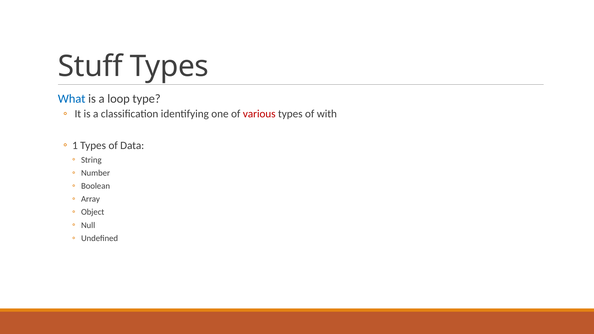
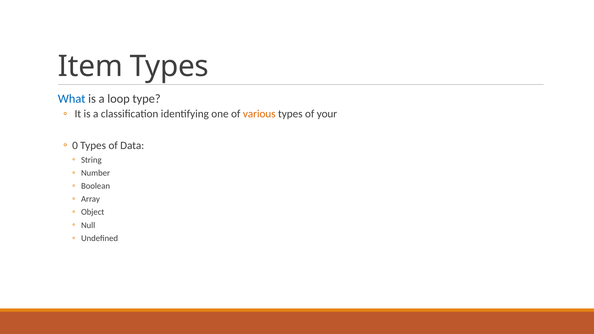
Stuff: Stuff -> Item (90, 67)
various colour: red -> orange (259, 114)
with: with -> your (327, 114)
1: 1 -> 0 (75, 145)
